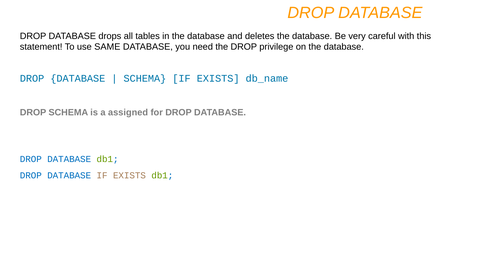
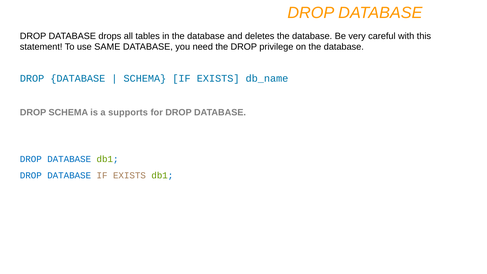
assigned: assigned -> supports (128, 112)
